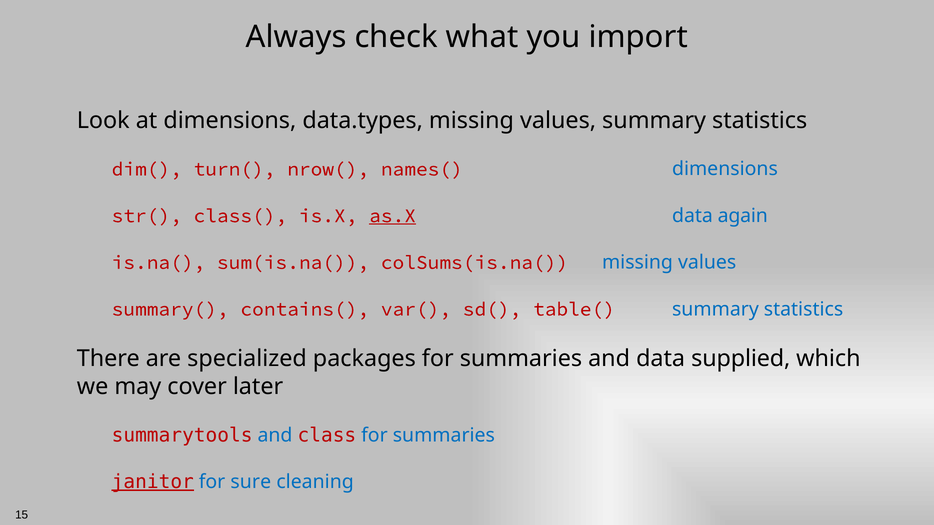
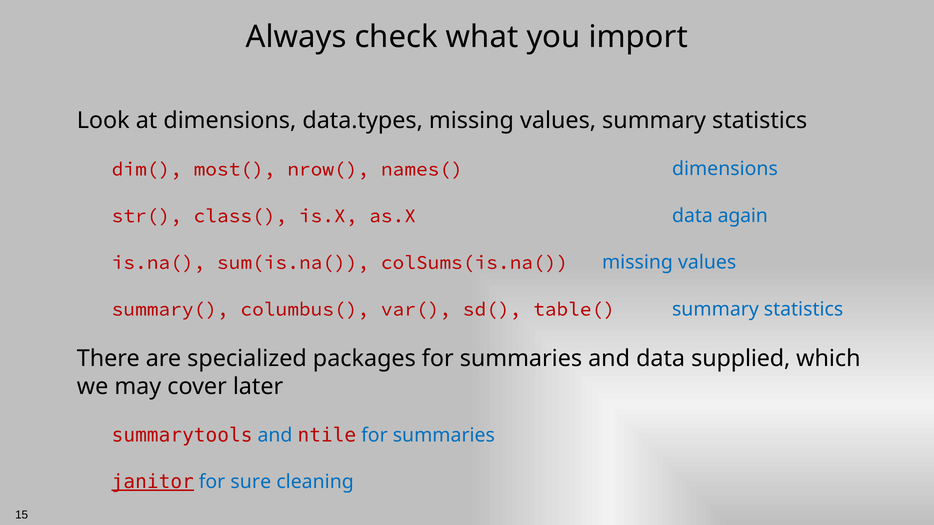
turn(: turn( -> most( (235, 169)
as.X underline: present -> none (393, 216)
contains(: contains( -> columbus( (305, 309)
class: class -> ntile (327, 435)
